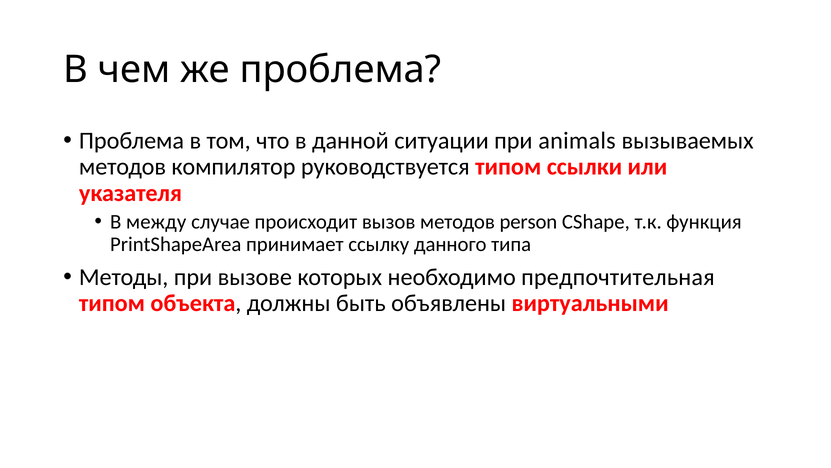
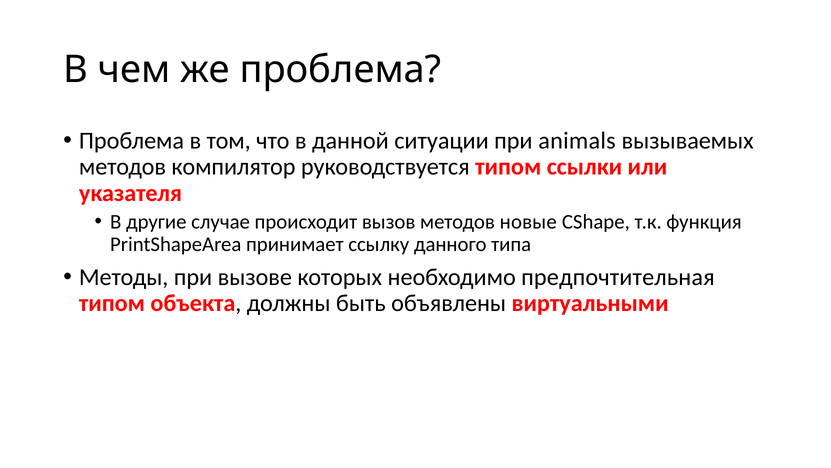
между: между -> другие (156, 222)
person: person -> новые (528, 222)
